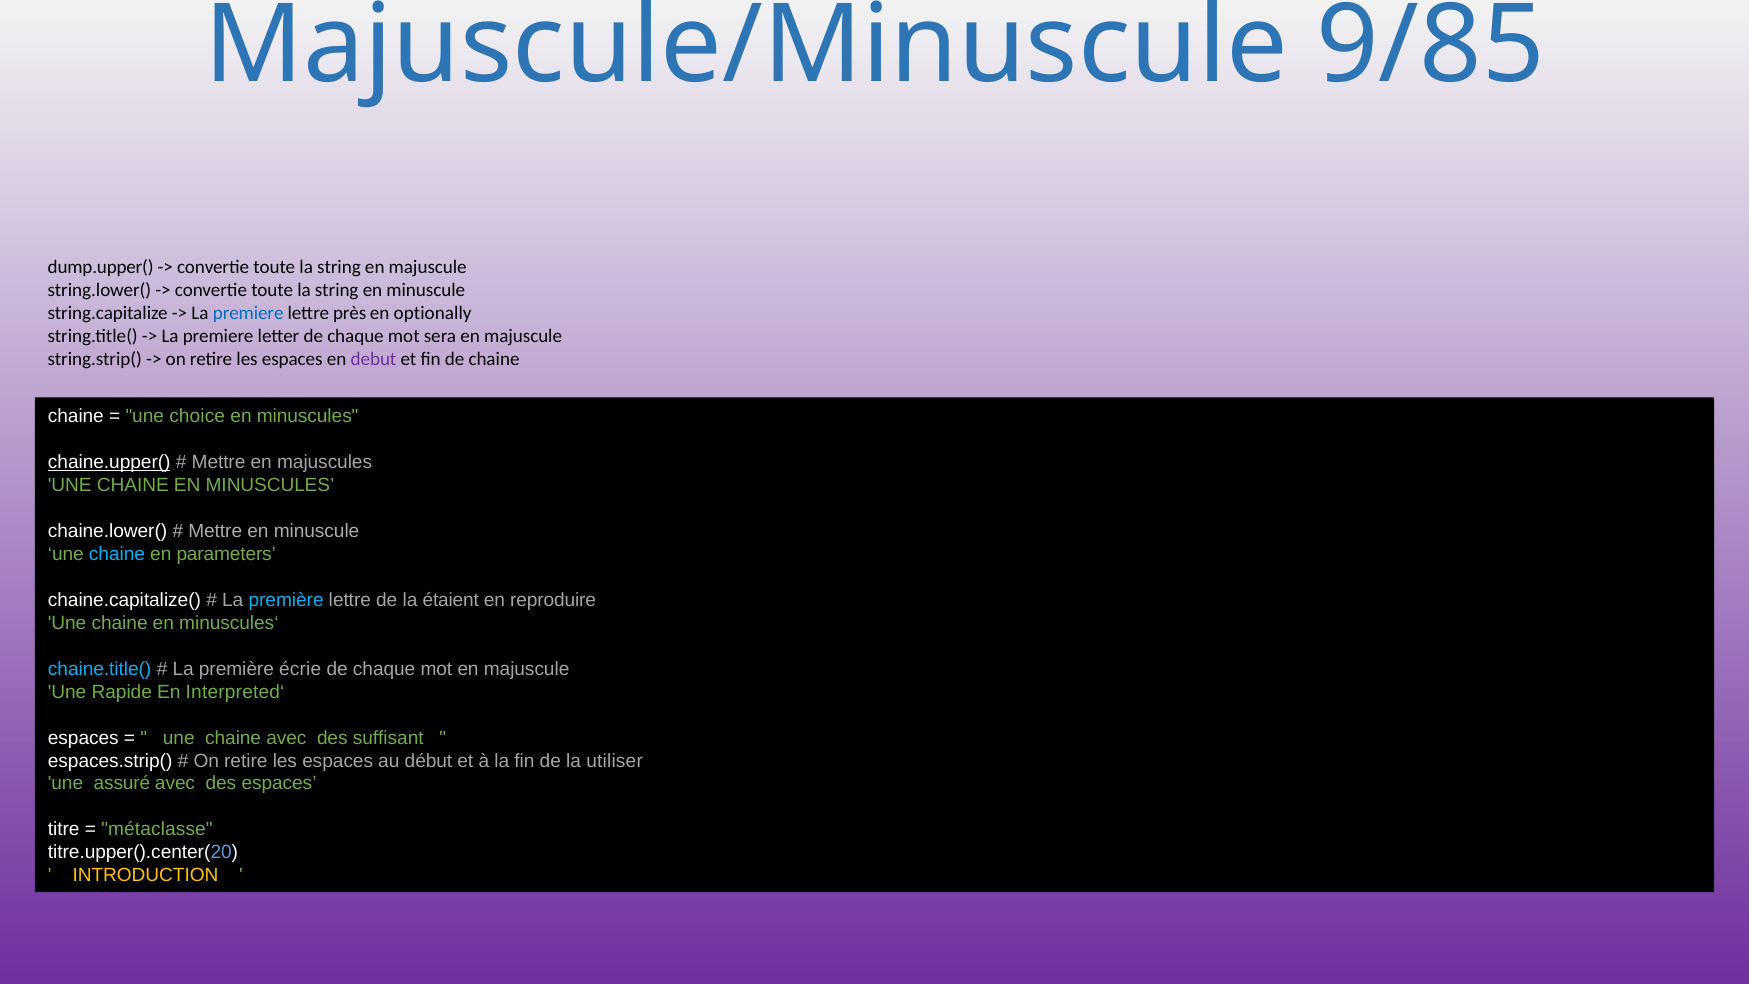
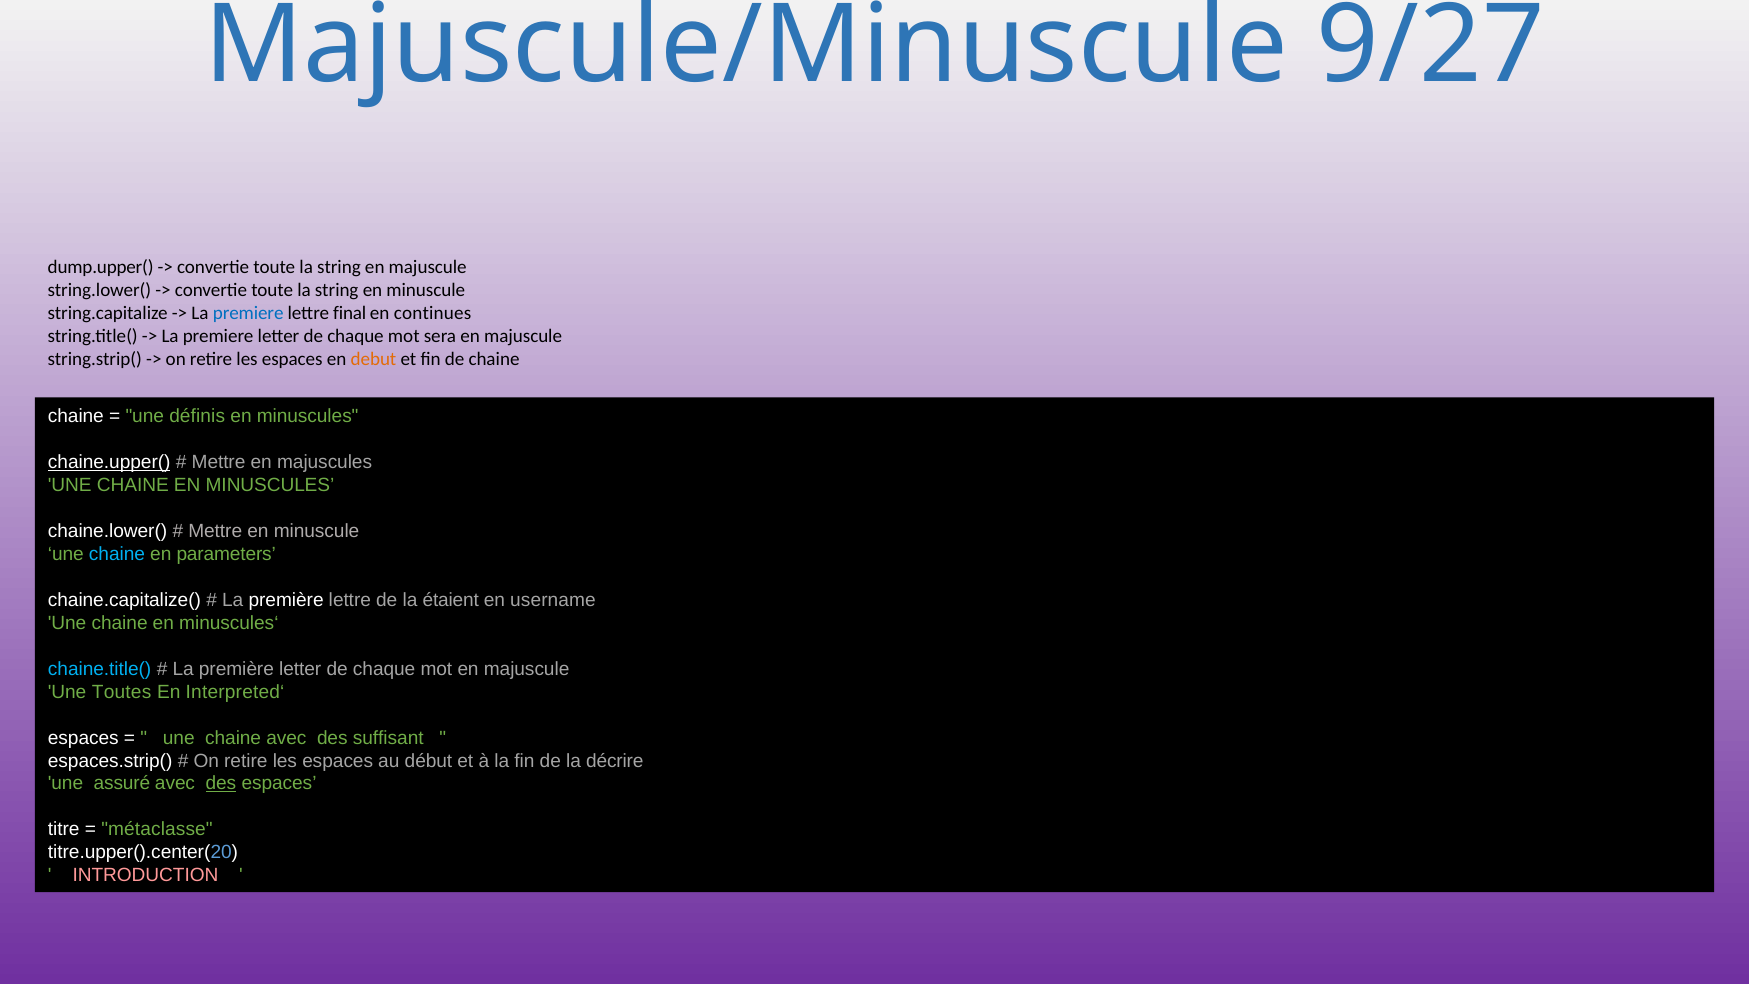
9/85: 9/85 -> 9/27 (1431, 45)
près: près -> final (350, 313)
optionally: optionally -> continues (433, 313)
debut colour: purple -> orange (374, 359)
choice: choice -> définis (197, 417)
première colour: light blue -> white (286, 600)
reproduire: reproduire -> username (553, 600)
première écrie: écrie -> letter (300, 669)
Rapide: Rapide -> Toutes (122, 692)
utiliser: utiliser -> décrire (615, 761)
des underline: none -> present (221, 783)
INTRODUCTION colour: yellow -> pink (146, 875)
